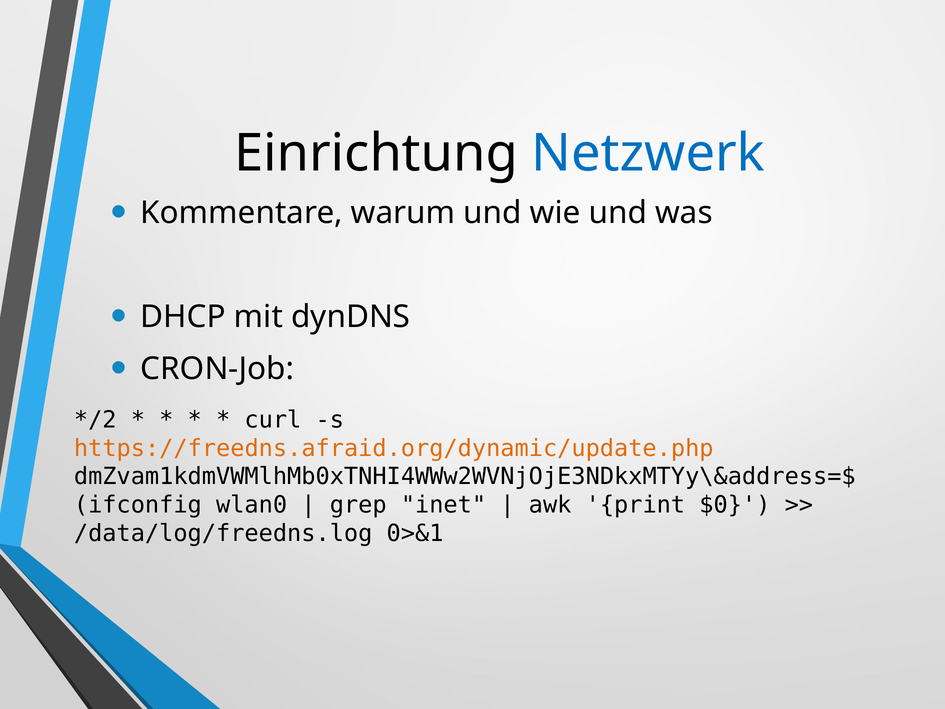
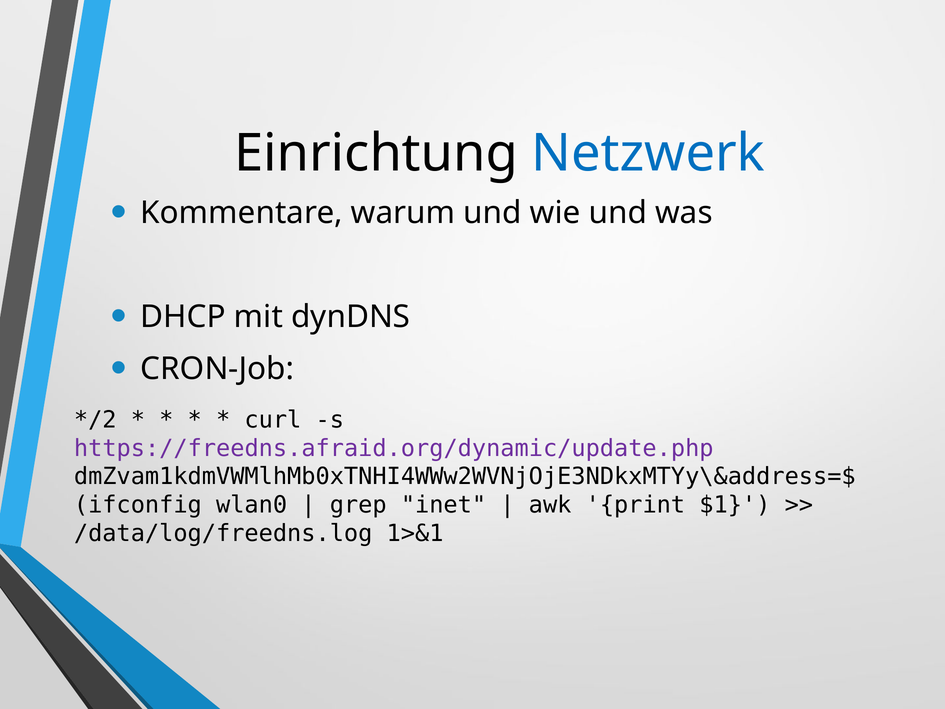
https://freedns.afraid.org/dynamic/update.php colour: orange -> purple (394, 448)
$0: $0 -> $1 (735, 505)
0>&1: 0>&1 -> 1>&1 (415, 533)
